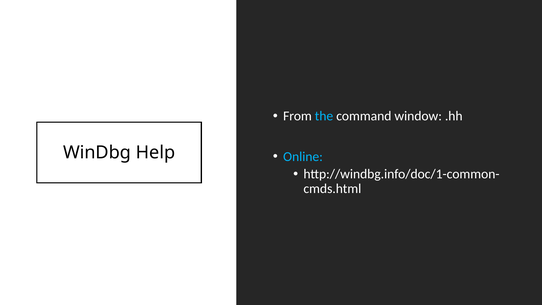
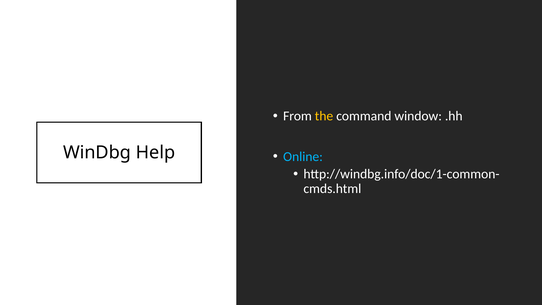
the colour: light blue -> yellow (324, 116)
